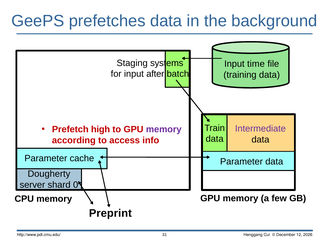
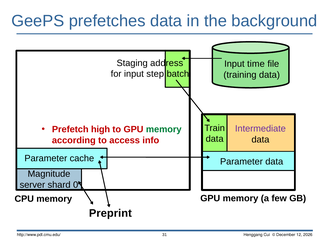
systems: systems -> address (167, 63)
after: after -> step (155, 74)
memory colour: purple -> green (164, 129)
Dougherty: Dougherty -> Magnitude (49, 174)
